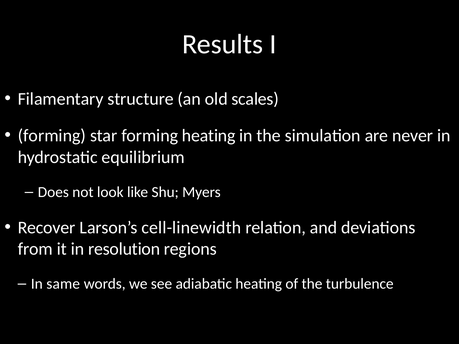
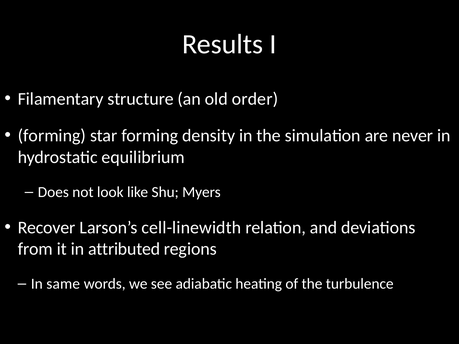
scales: scales -> order (255, 99)
forming heating: heating -> density (209, 136)
resolution: resolution -> attributed (124, 249)
